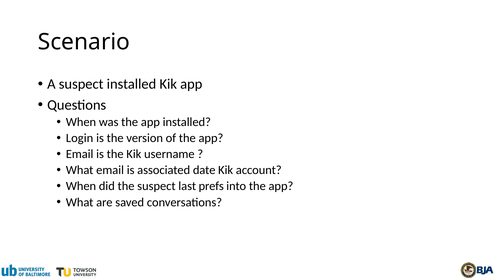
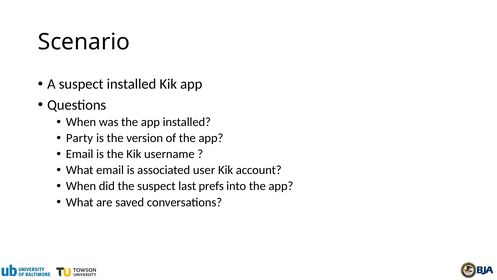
Login: Login -> Party (80, 138)
date: date -> user (204, 170)
